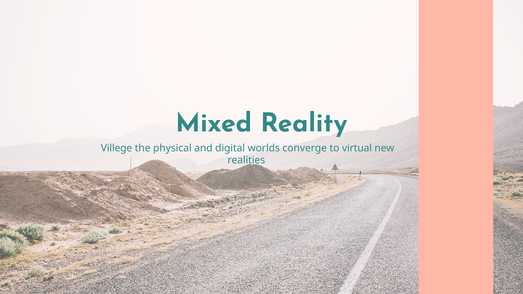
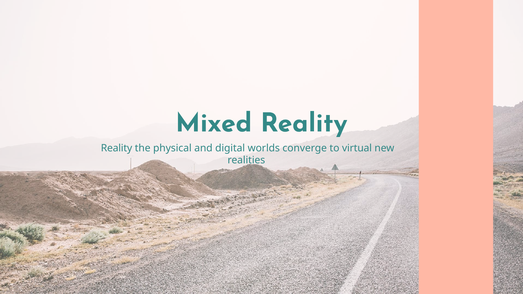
Villege: Villege -> Reality (117, 148)
